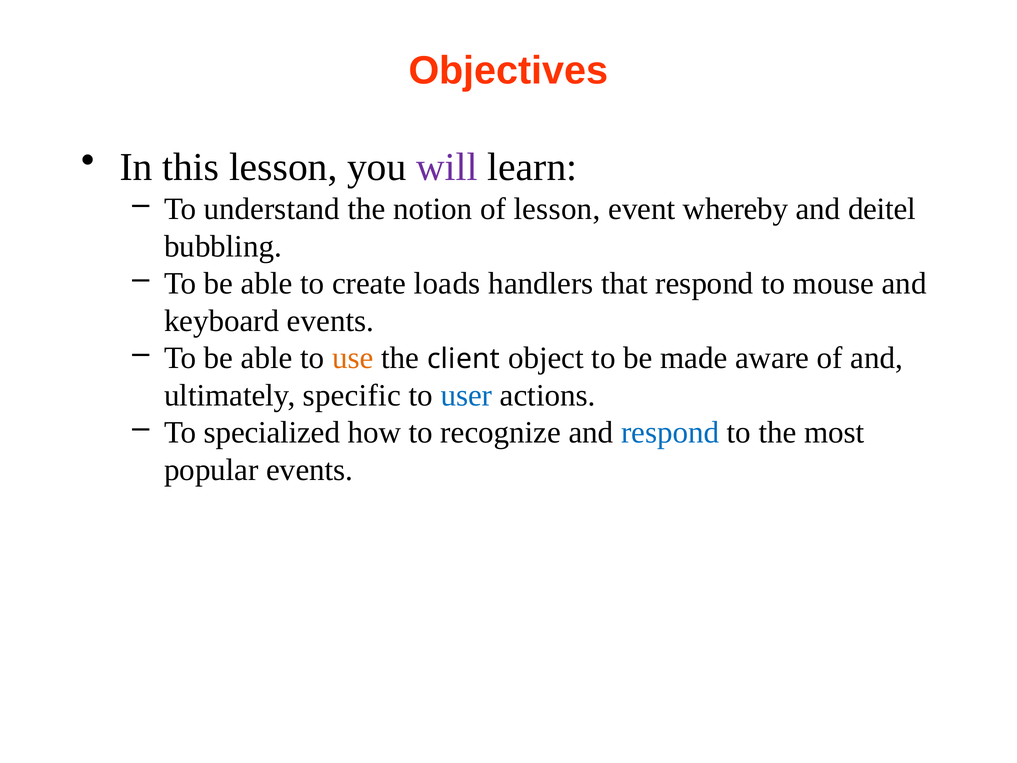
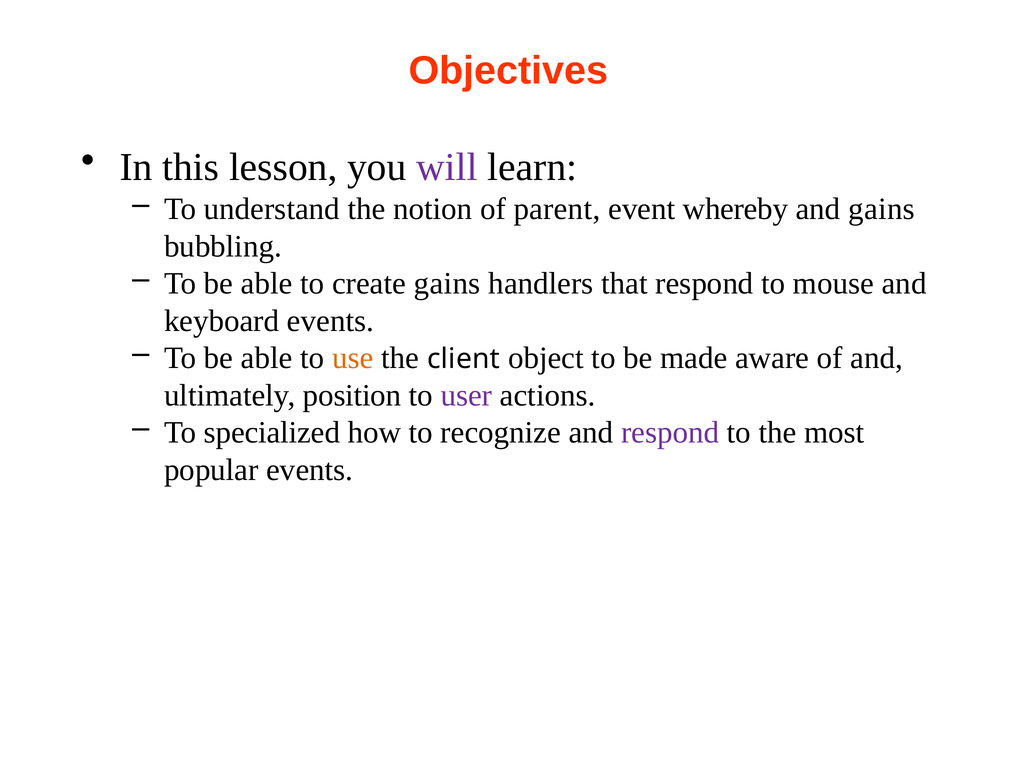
of lesson: lesson -> parent (557, 209)
and deitel: deitel -> gains (882, 209)
create loads: loads -> gains (447, 283)
specific: specific -> position (352, 395)
user colour: blue -> purple (466, 395)
respond colour: blue -> purple (670, 433)
